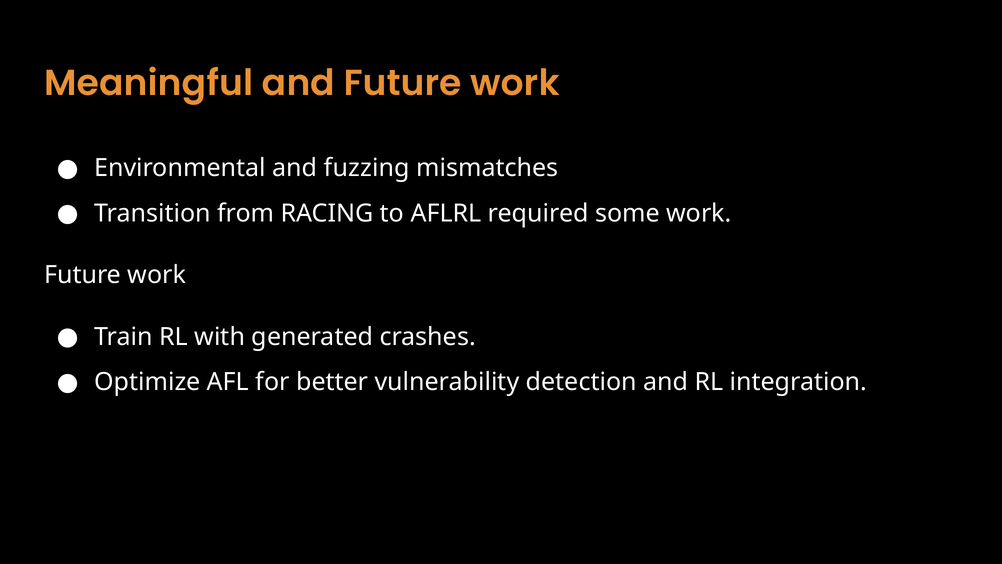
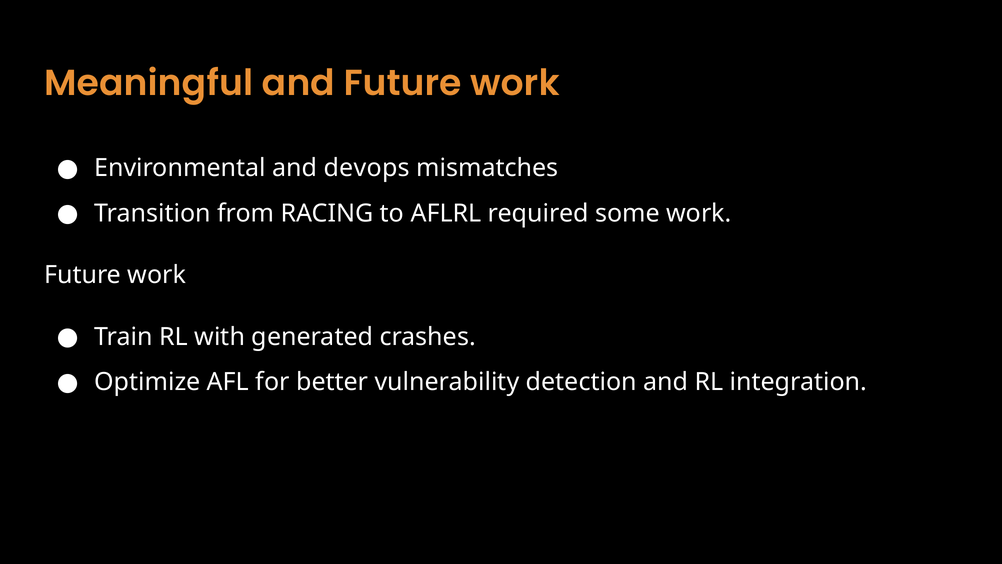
fuzzing: fuzzing -> devops (367, 168)
